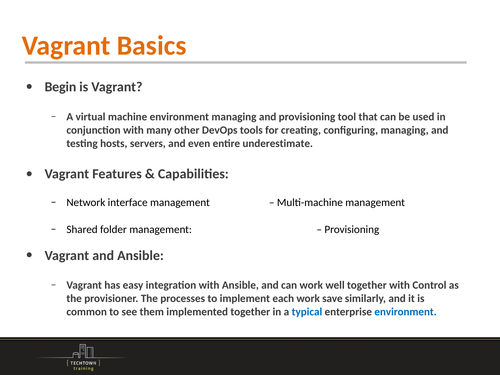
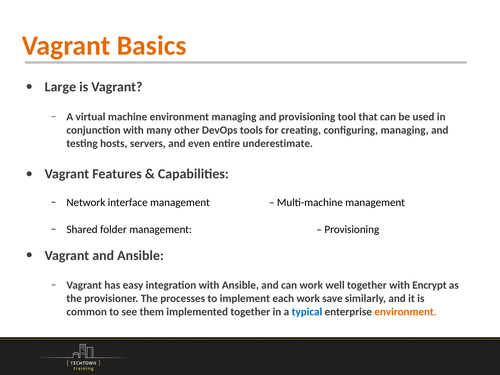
Begin: Begin -> Large (60, 87)
Control: Control -> Encrypt (429, 285)
environment colour: blue -> orange (406, 312)
